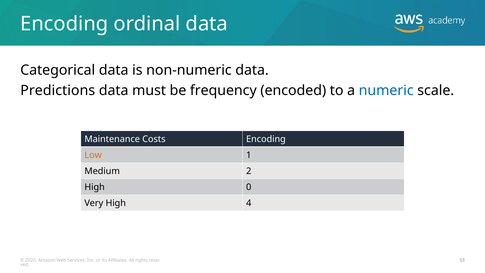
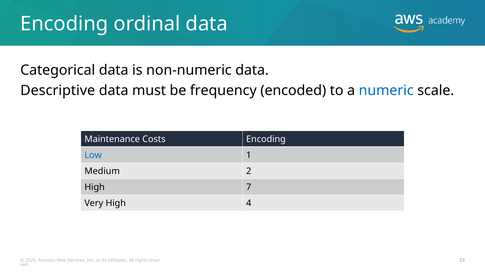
Predictions: Predictions -> Descriptive (58, 91)
Low colour: orange -> blue (93, 155)
0: 0 -> 7 (249, 187)
